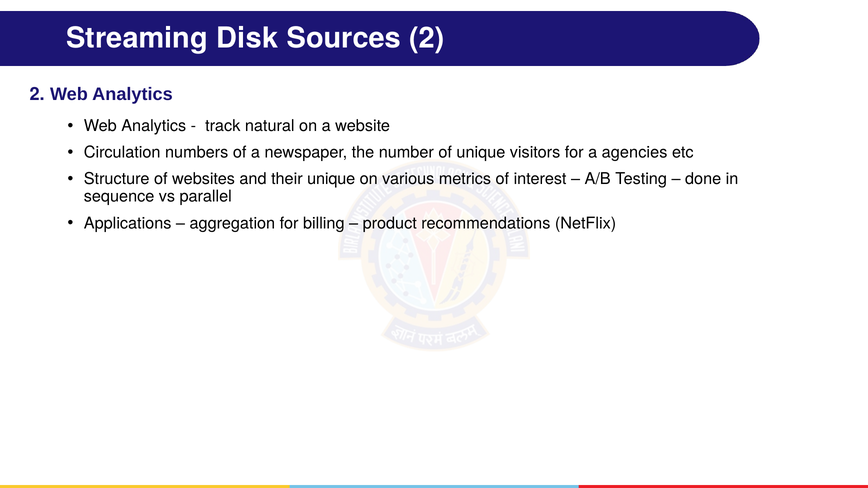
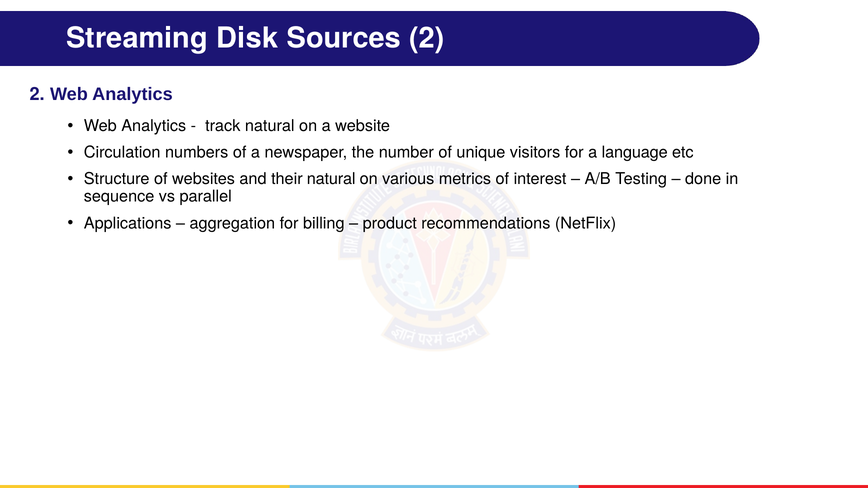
agencies: agencies -> language (635, 153)
their unique: unique -> natural (331, 179)
